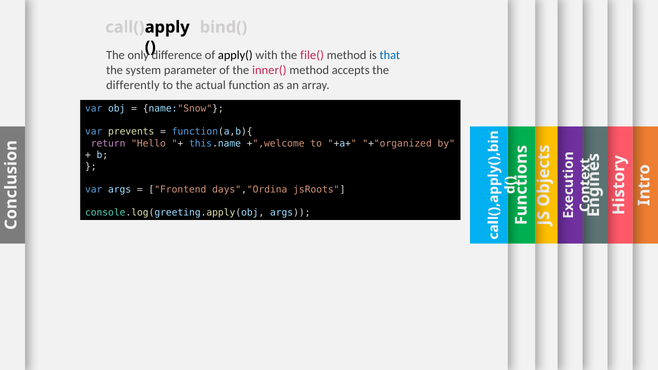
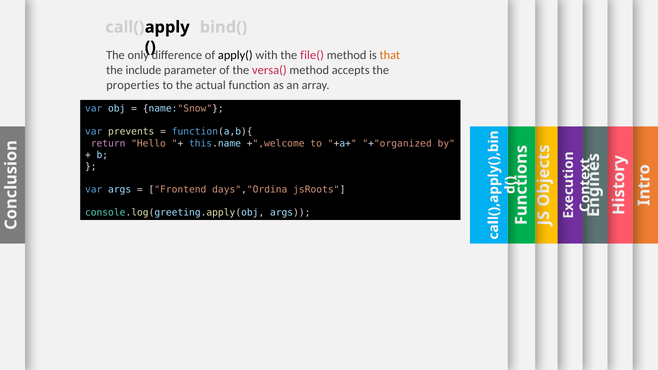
that colour: blue -> orange (390, 55)
system: system -> include (143, 70)
inner(: inner( -> versa( (269, 70)
differently: differently -> properties (133, 85)
